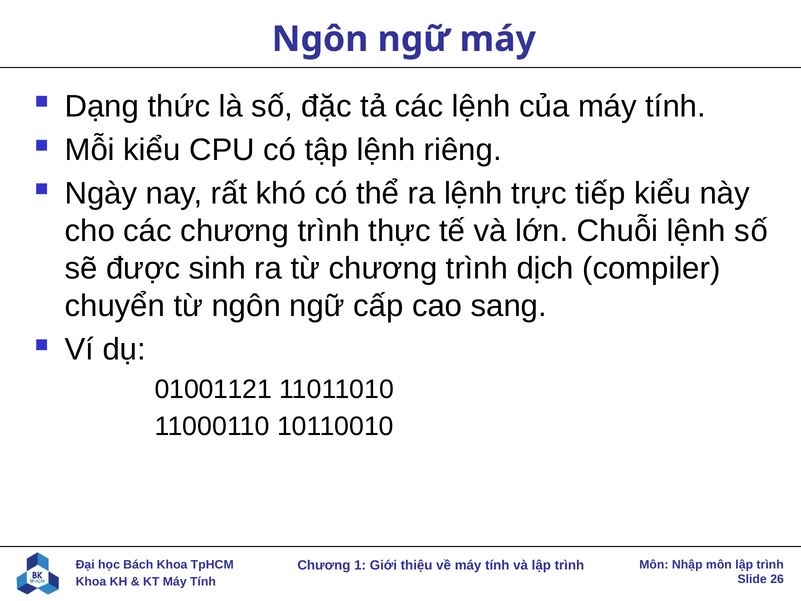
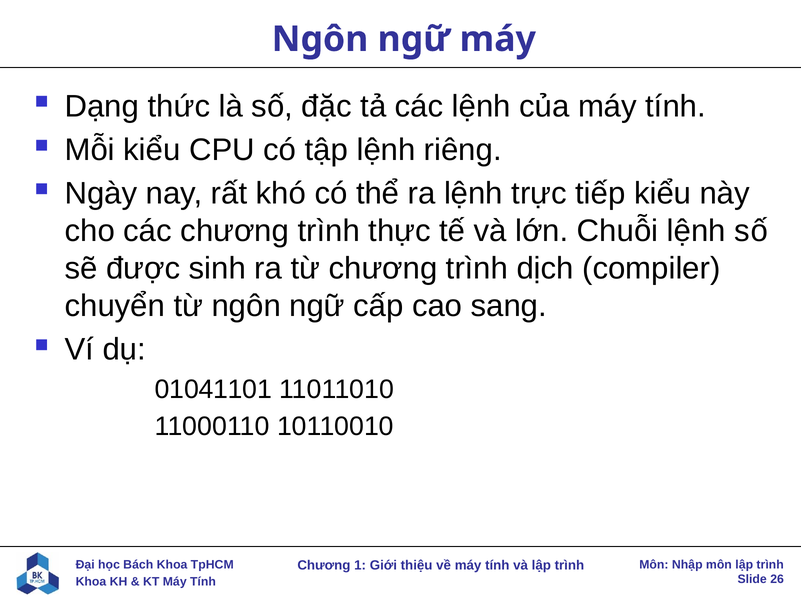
01001121: 01001121 -> 01041101 (213, 389)
